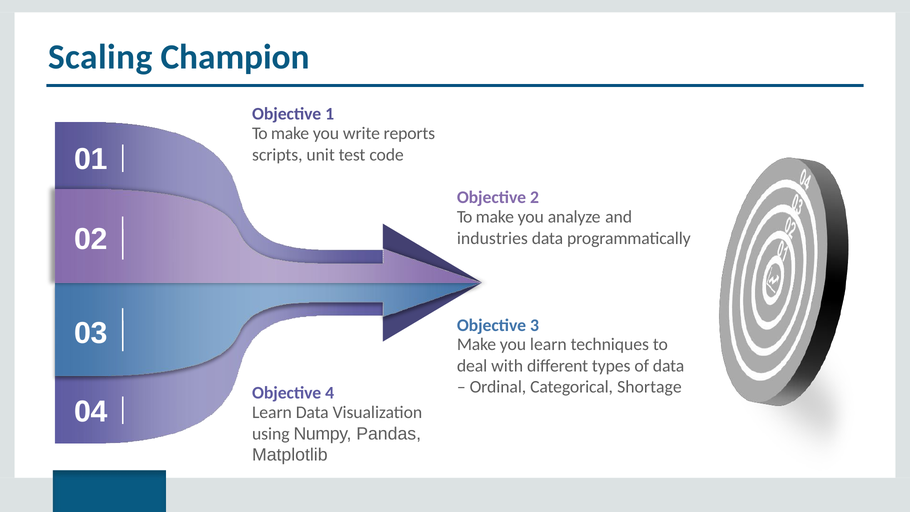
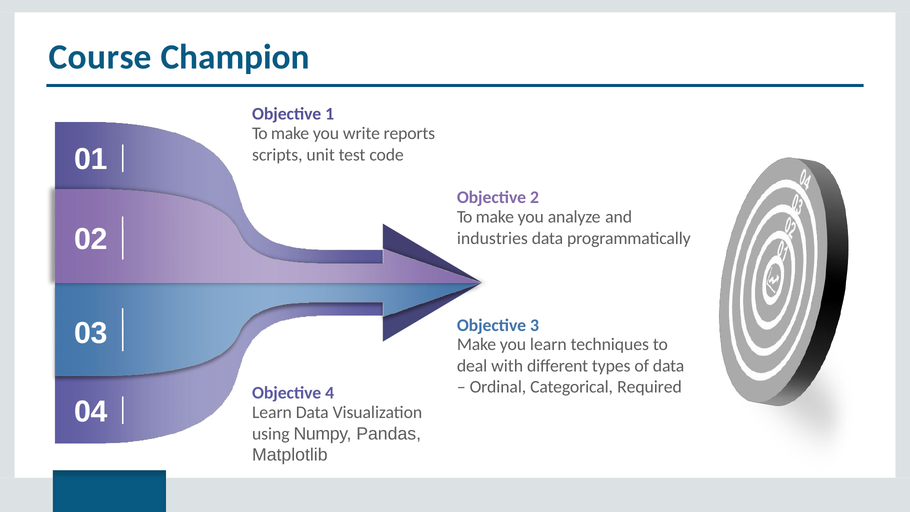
Scaling: Scaling -> Course (100, 57)
Shortage: Shortage -> Required (649, 387)
